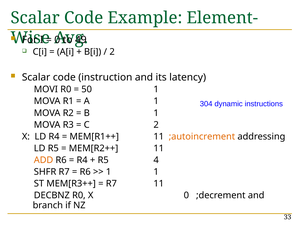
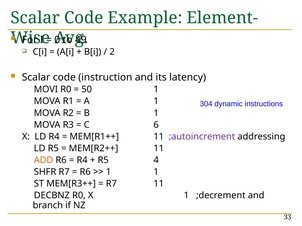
C 2: 2 -> 6 (156, 125)
;autoincrement colour: orange -> purple (202, 137)
X 0: 0 -> 1 (186, 196)
